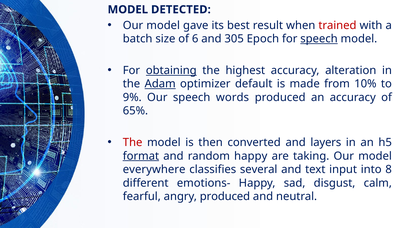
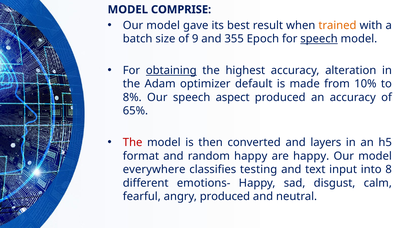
DETECTED: DETECTED -> COMPRISE (181, 10)
trained colour: red -> orange (337, 25)
6: 6 -> 9 (195, 39)
305: 305 -> 355 (234, 39)
Adam underline: present -> none (160, 84)
9%: 9% -> 8% (132, 97)
words: words -> aspect (233, 97)
format underline: present -> none (141, 156)
are taking: taking -> happy (311, 156)
several: several -> testing (259, 169)
